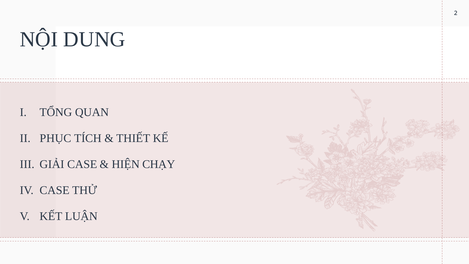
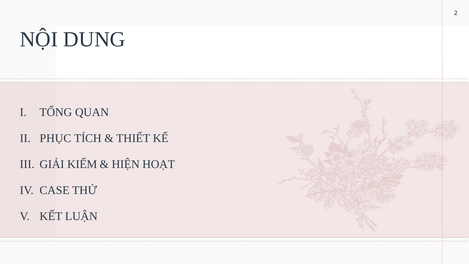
GIẢI CASE: CASE -> KIỂM (82, 164)
CHẠY: CHẠY -> HOẠT (159, 164)
